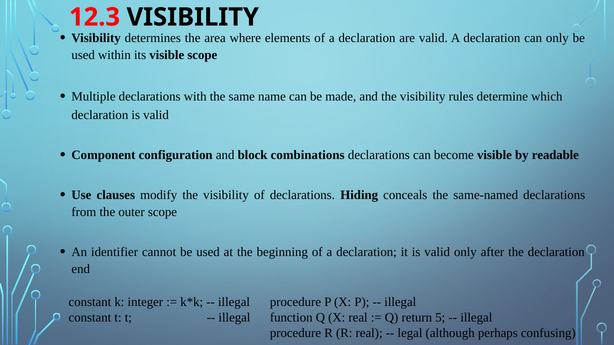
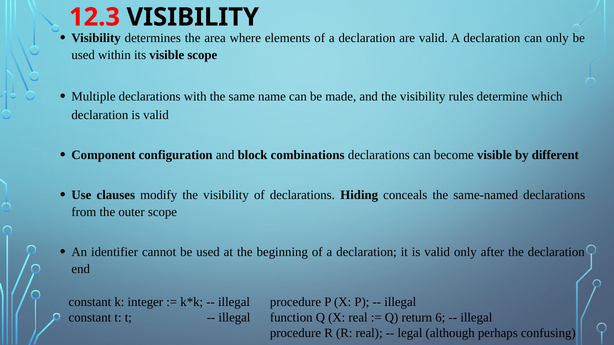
readable: readable -> different (555, 155)
5: 5 -> 6 (440, 318)
